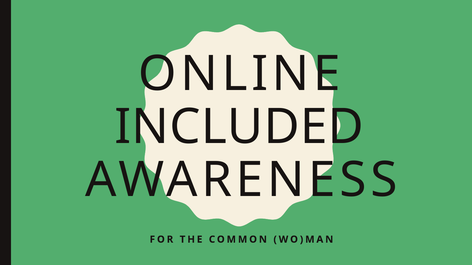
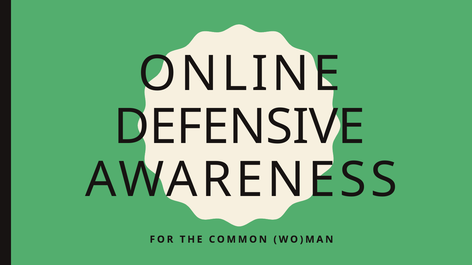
INCLUDED: INCLUDED -> DEFENSIVE (240, 127)
